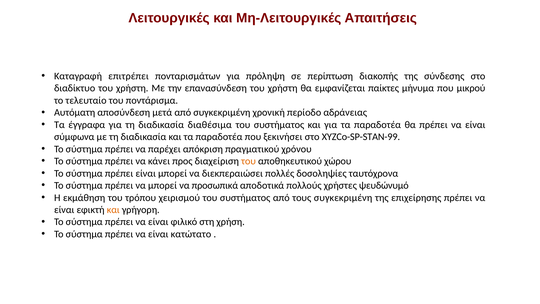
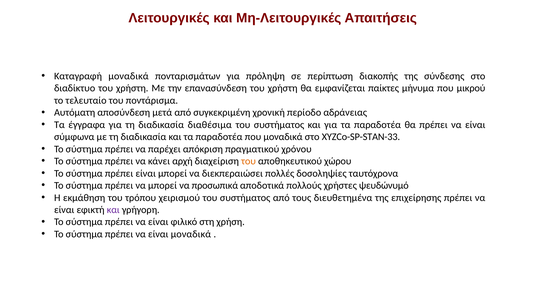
Καταγραφή επιτρέπει: επιτρέπει -> μοναδικά (129, 76)
που ξεκινήσει: ξεκινήσει -> μοναδικά (283, 137)
XYZCo-SP-STAN-99: XYZCo-SP-STAN-99 -> XYZCo-SP-STAN-33 (361, 137)
προς: προς -> αρχή (182, 161)
τους συγκεκριμένη: συγκεκριμένη -> διευθετημένα (343, 197)
και colour: orange -> purple (113, 210)
είναι κατώτατο: κατώτατο -> μοναδικά (191, 234)
